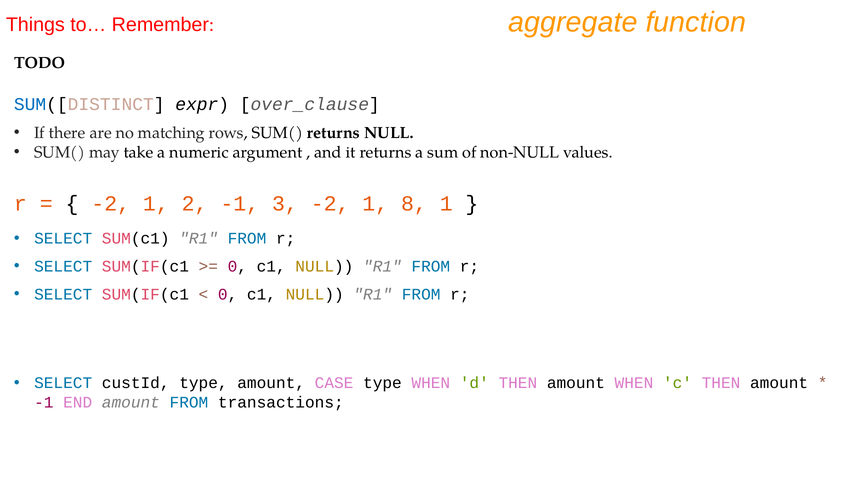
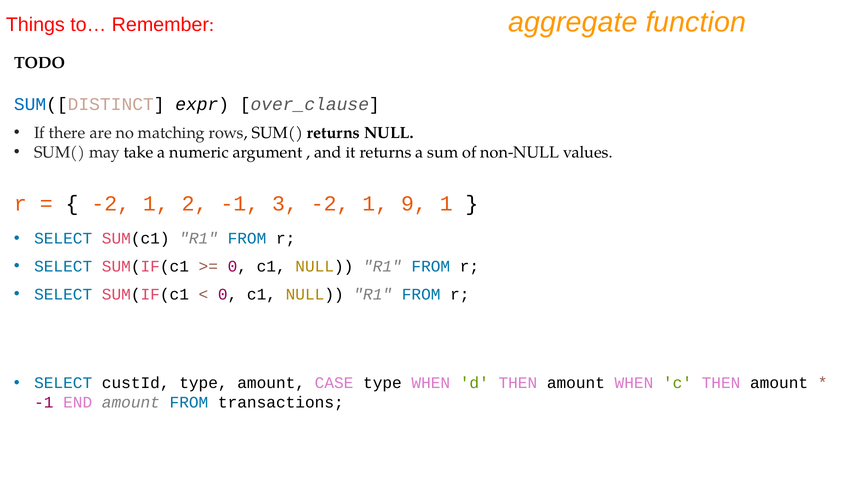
8: 8 -> 9 (414, 203)
